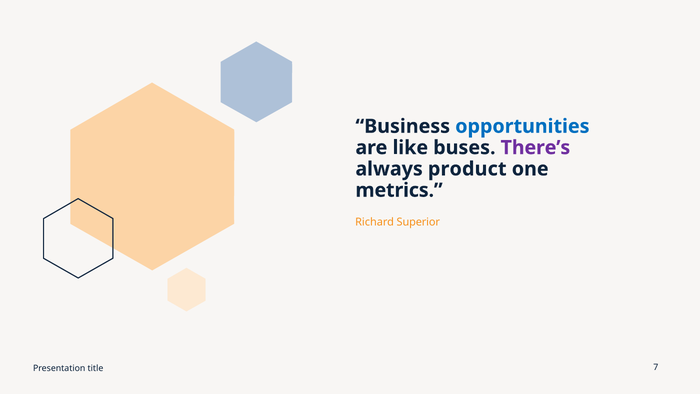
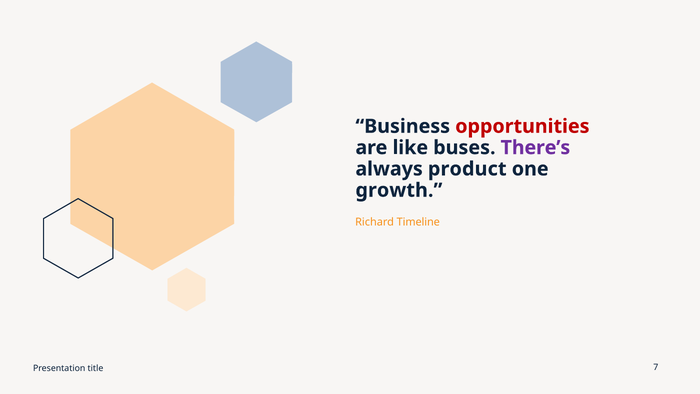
opportunities colour: blue -> red (522, 126)
metrics: metrics -> growth (399, 190)
Superior: Superior -> Timeline (418, 222)
